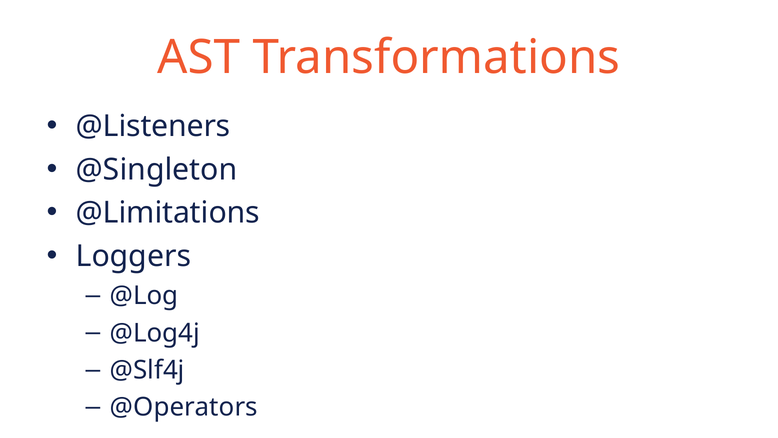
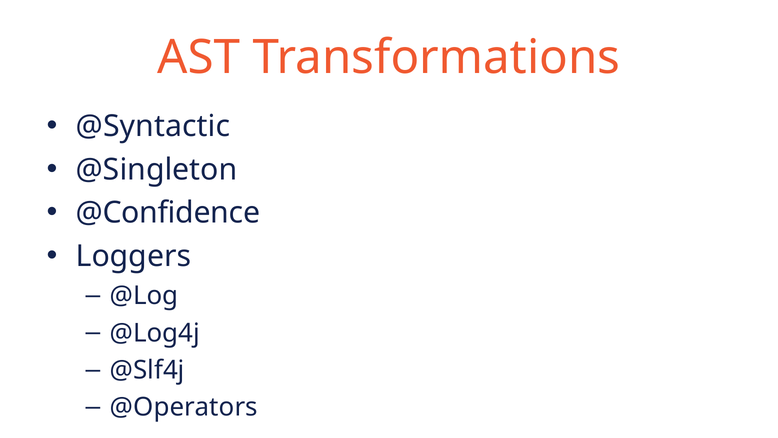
@Listeners: @Listeners -> @Syntactic (153, 126)
@Limitations: @Limitations -> @Confidence (168, 213)
